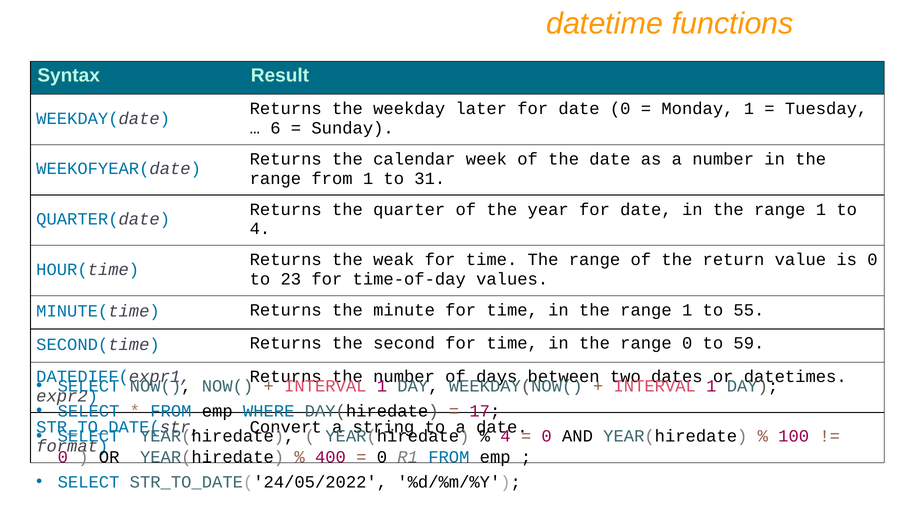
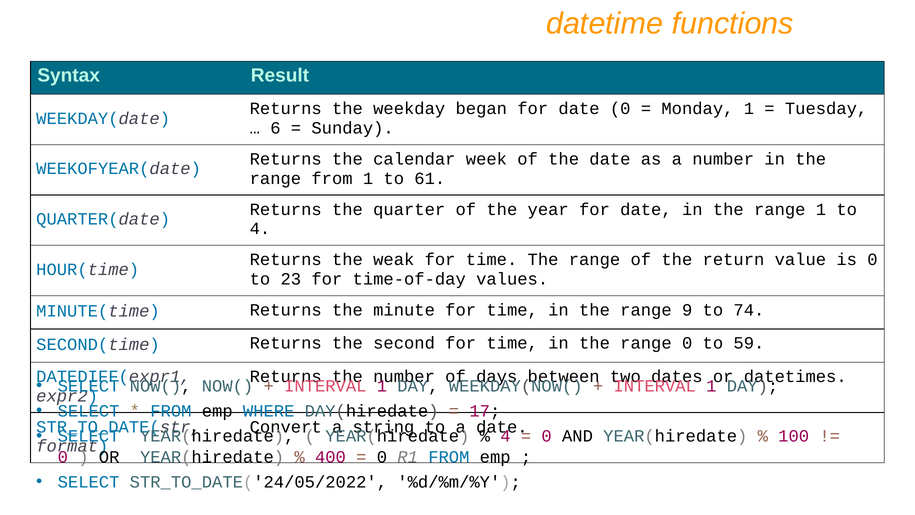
later: later -> began (481, 109)
31: 31 -> 61 (430, 178)
1: 1 -> 9 (687, 310)
55: 55 -> 74 (749, 310)
